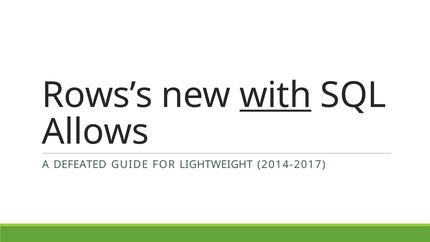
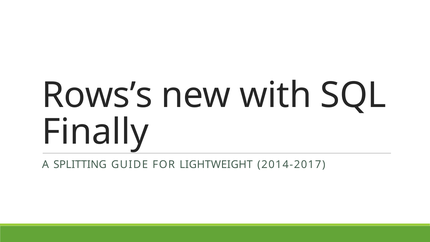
with underline: present -> none (276, 95)
Allows: Allows -> Finally (95, 132)
DEFEATED: DEFEATED -> SPLITTING (80, 165)
